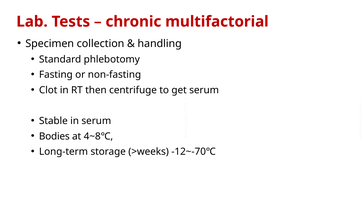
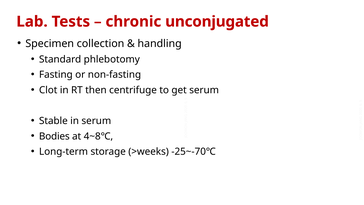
multifactorial: multifactorial -> unconjugated (217, 22)
-12~-70℃: -12~-70℃ -> -25~-70℃ (194, 151)
